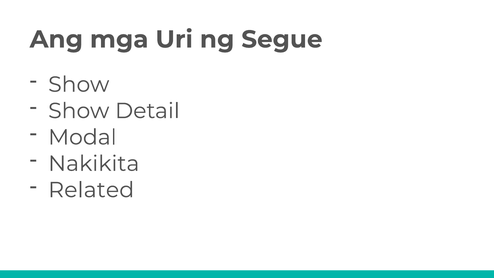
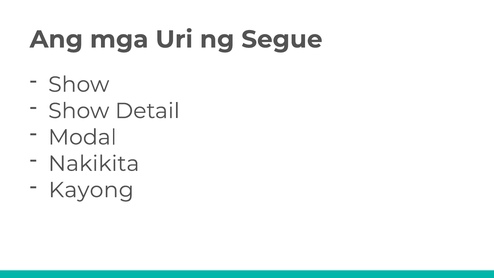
Related: Related -> Kayong (91, 190)
